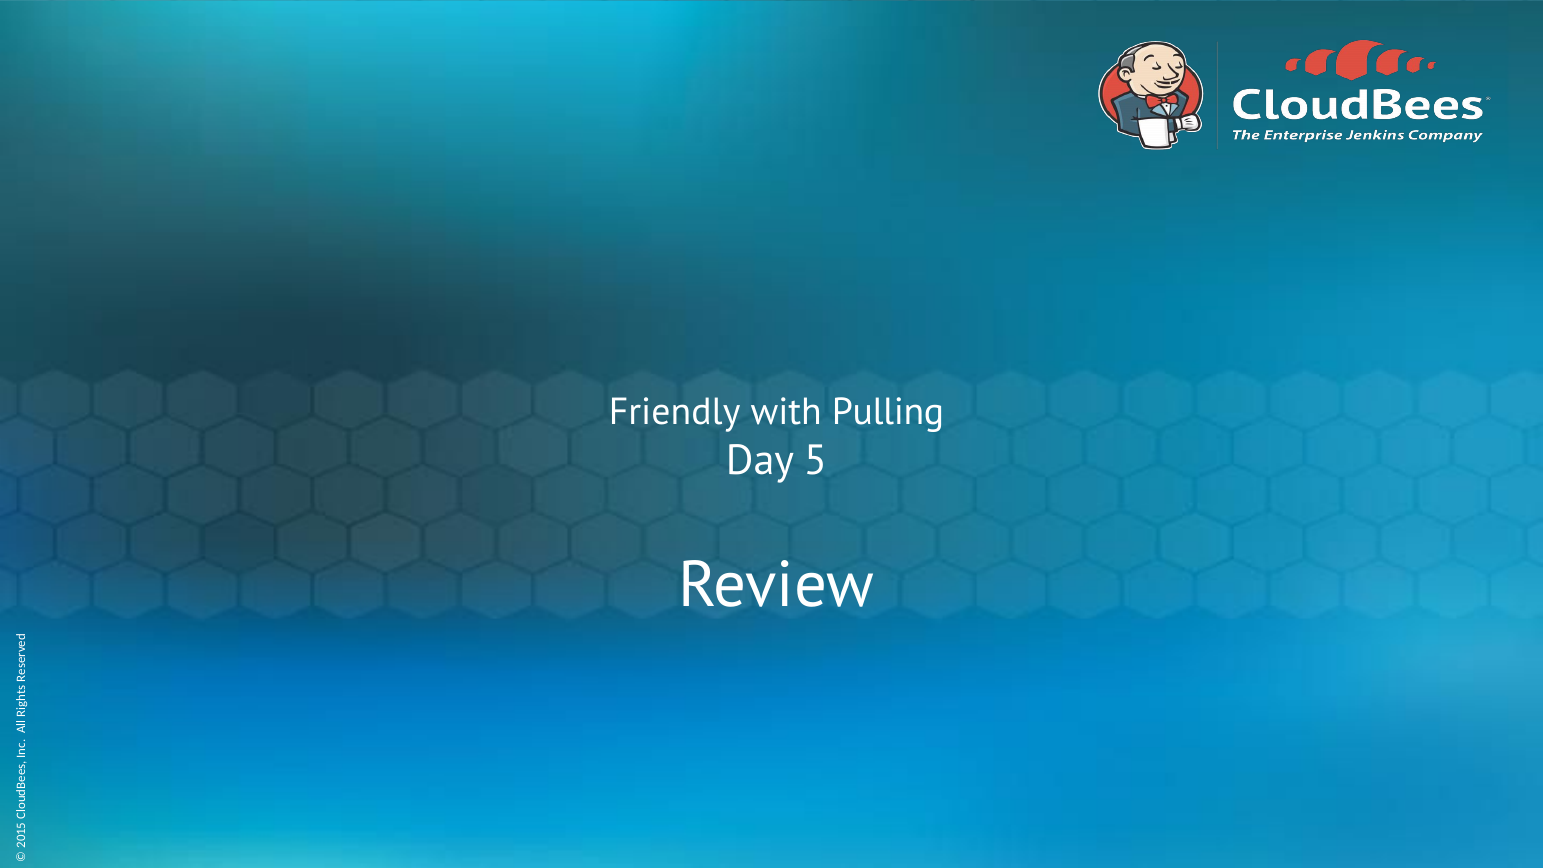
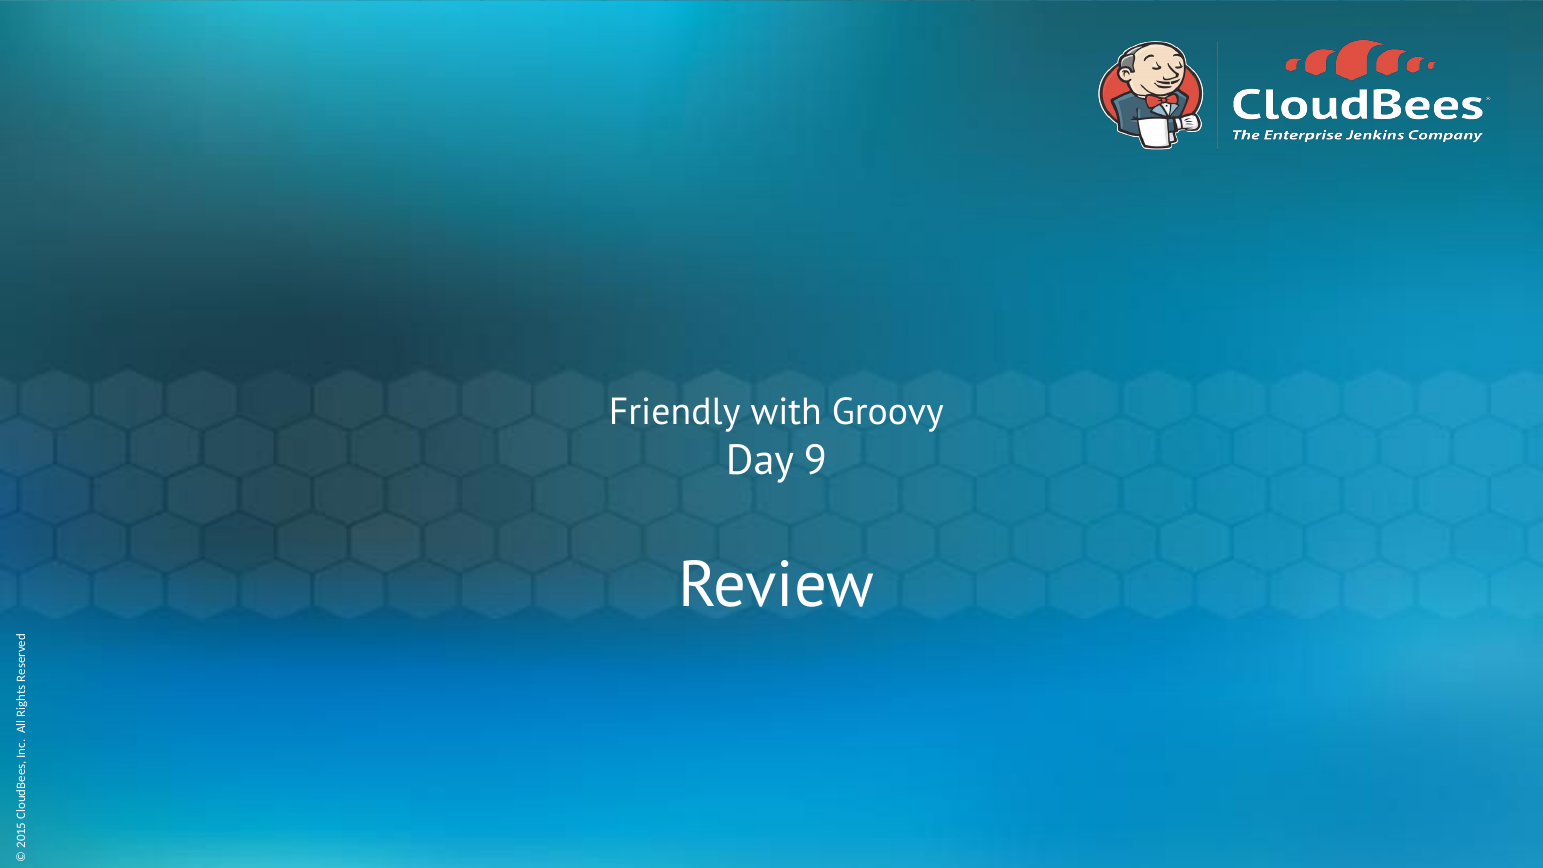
Pulling: Pulling -> Groovy (888, 412)
Day 5: 5 -> 9 (815, 461)
